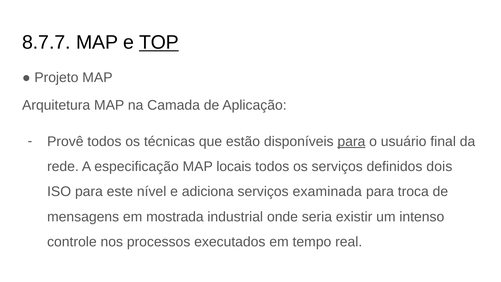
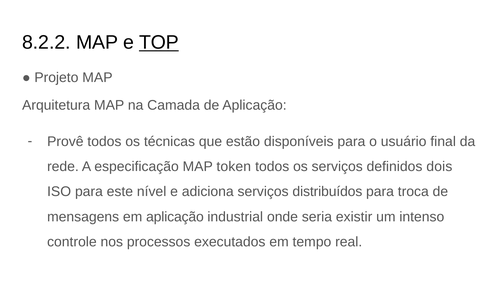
8.7.7: 8.7.7 -> 8.2.2 (46, 42)
para underline: present -> none (351, 141)
locais: locais -> token (234, 167)
examinada: examinada -> distribuídos (327, 192)
em mostrada: mostrada -> aplicação (175, 217)
